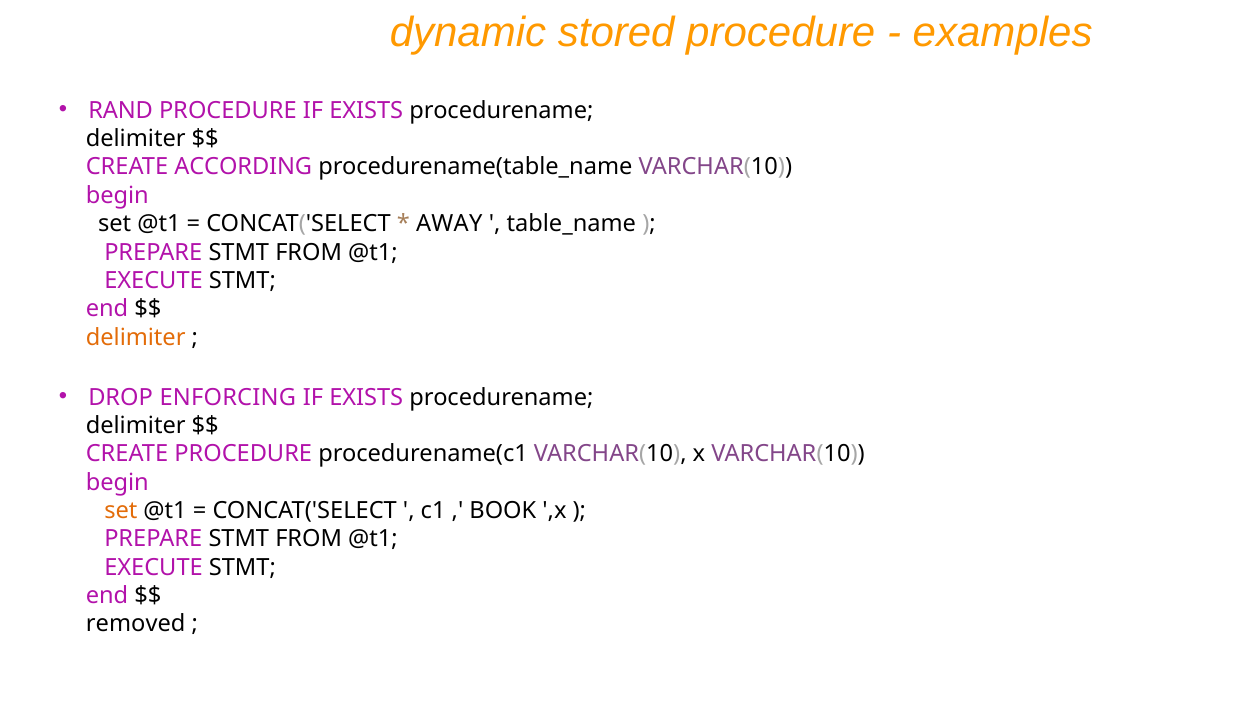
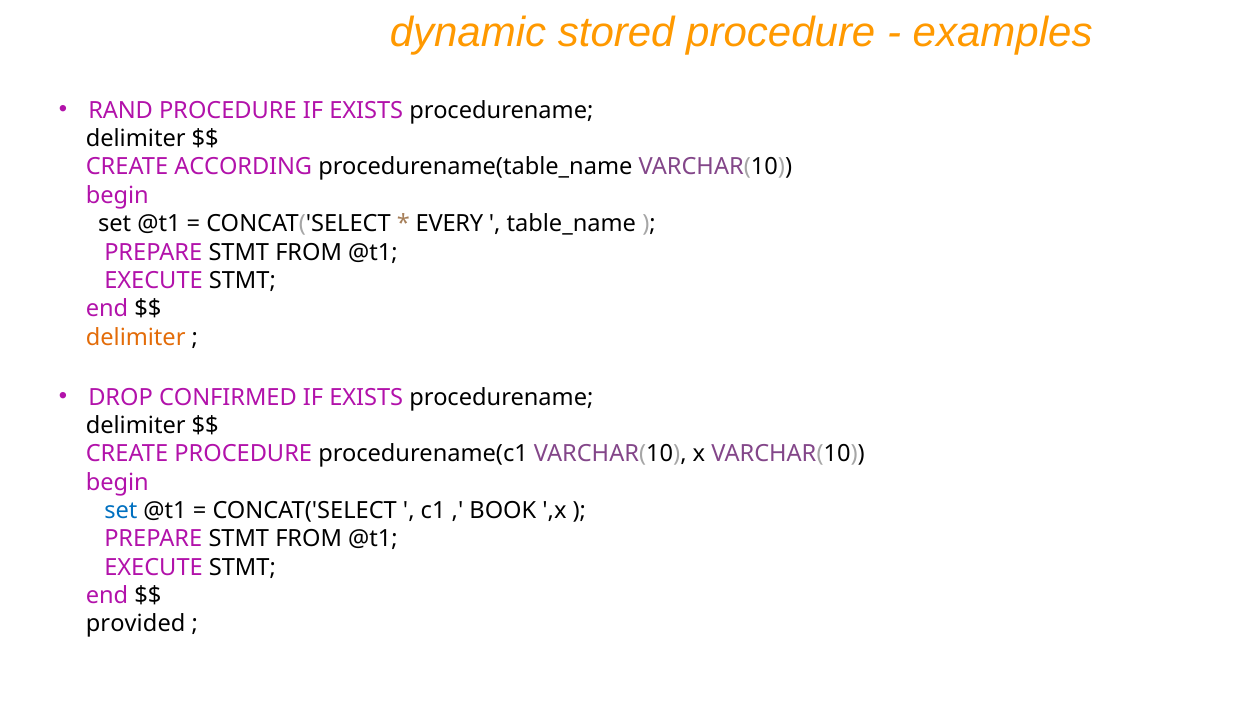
AWAY: AWAY -> EVERY (449, 224)
ENFORCING: ENFORCING -> CONFIRMED (228, 397)
set colour: orange -> blue (121, 511)
removed: removed -> provided (136, 624)
